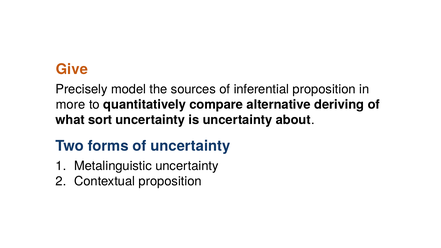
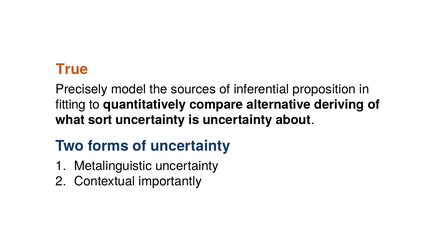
Give: Give -> True (72, 69)
more: more -> fitting (71, 105)
Contextual proposition: proposition -> importantly (170, 181)
